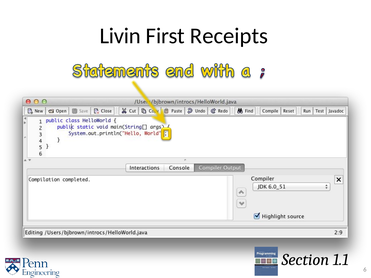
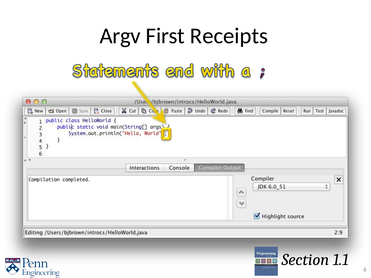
Livin: Livin -> Argv (120, 36)
